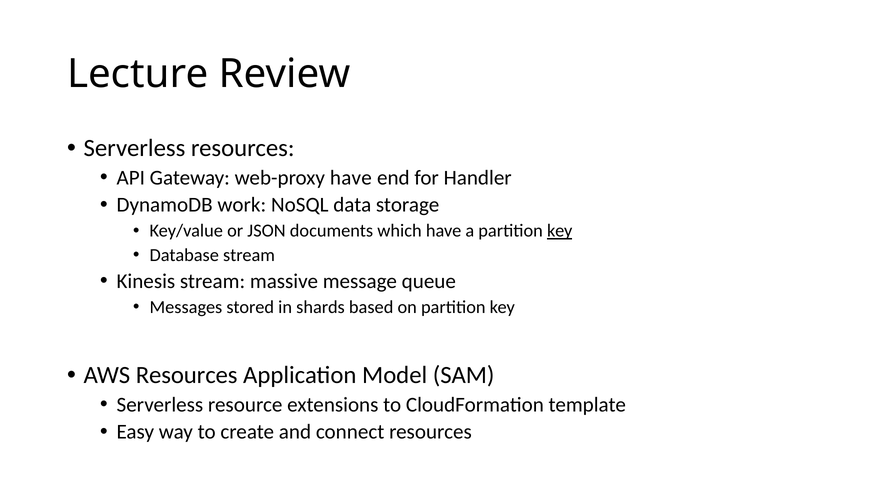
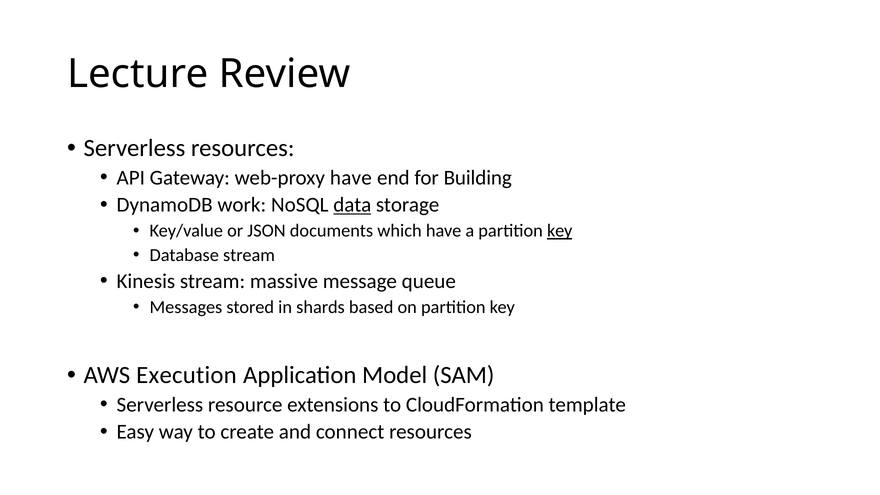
Handler: Handler -> Building (478, 178)
data underline: none -> present (352, 205)
AWS Resources: Resources -> Execution (186, 375)
